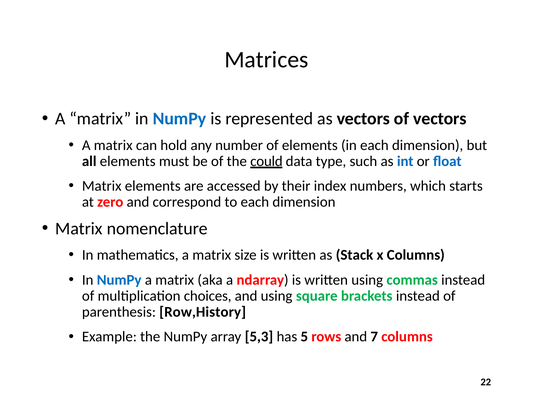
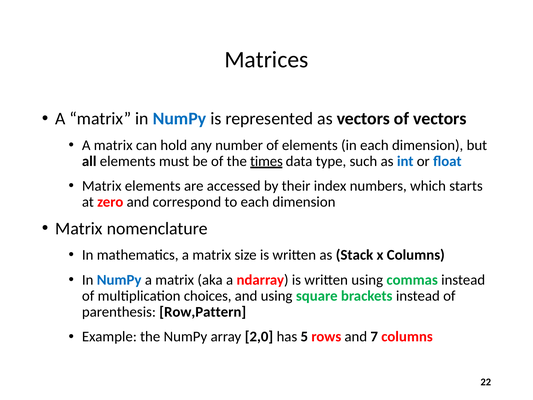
could: could -> times (266, 161)
Row,History: Row,History -> Row,Pattern (203, 312)
5,3: 5,3 -> 2,0 (259, 337)
